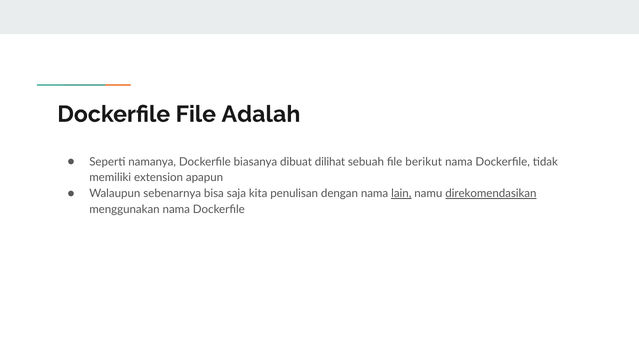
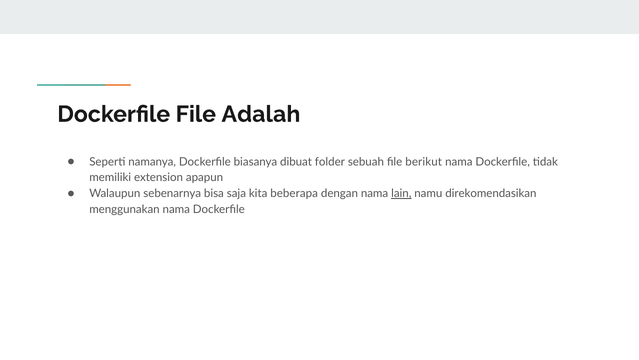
dilihat: dilihat -> folder (330, 161)
penulisan: penulisan -> beberapa (294, 193)
direkomendasikan underline: present -> none (491, 193)
